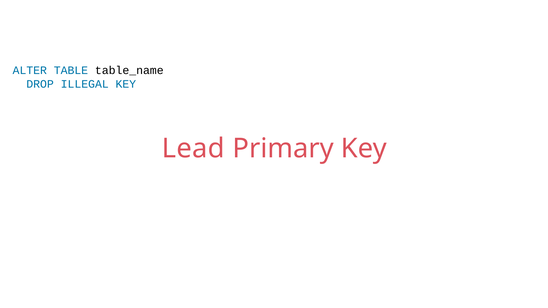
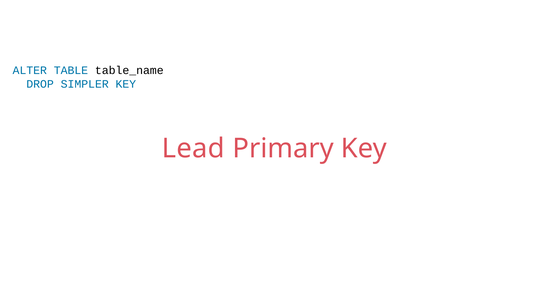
ILLEGAL: ILLEGAL -> SIMPLER (85, 84)
